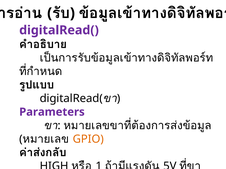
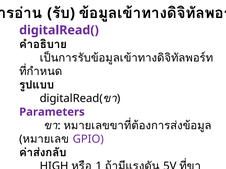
GPIO colour: orange -> purple (88, 139)
